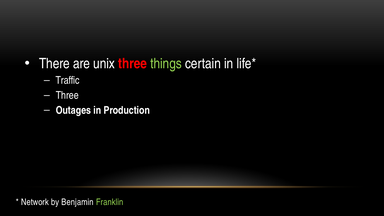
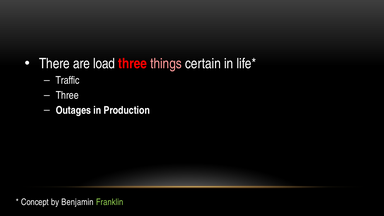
unix: unix -> load (104, 64)
things colour: light green -> pink (166, 64)
Network: Network -> Concept (35, 202)
